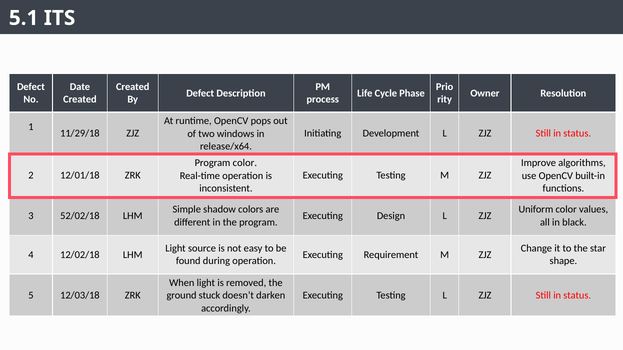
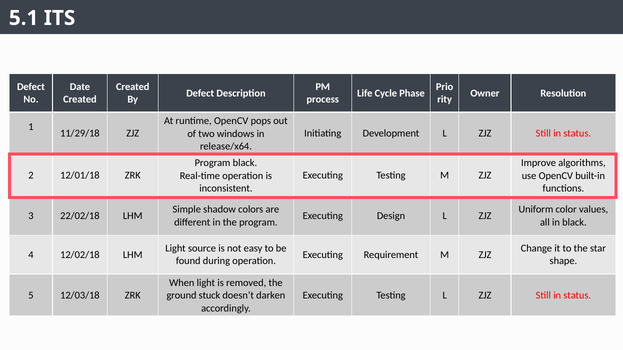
Program color: color -> black (245, 163)
52/02/18: 52/02/18 -> 22/02/18 (80, 216)
